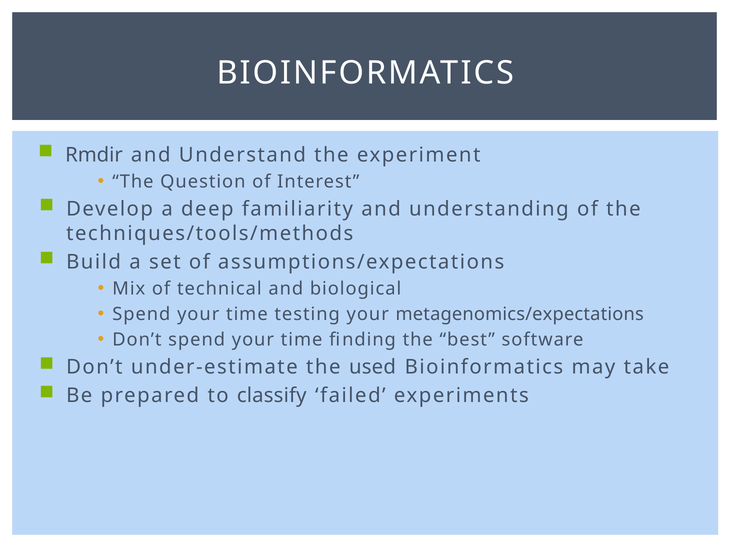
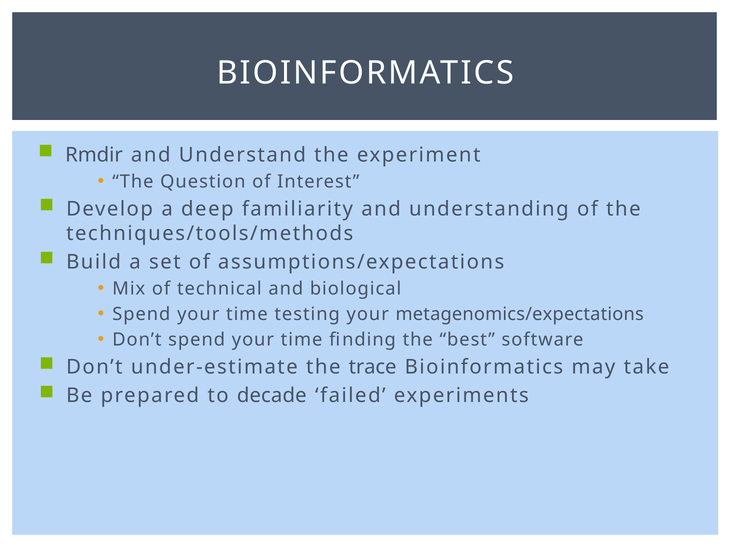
used: used -> trace (373, 367)
classify: classify -> decade (272, 395)
